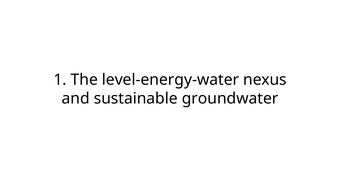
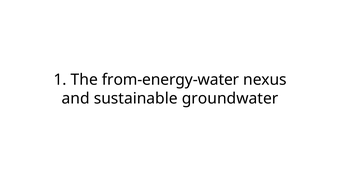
level-energy-water: level-energy-water -> from-energy-water (171, 80)
